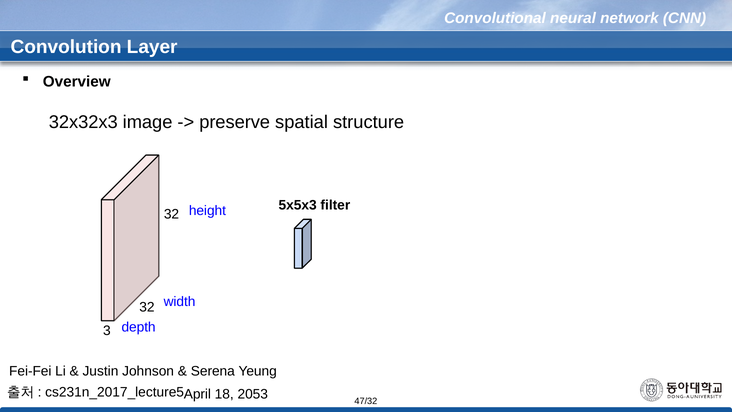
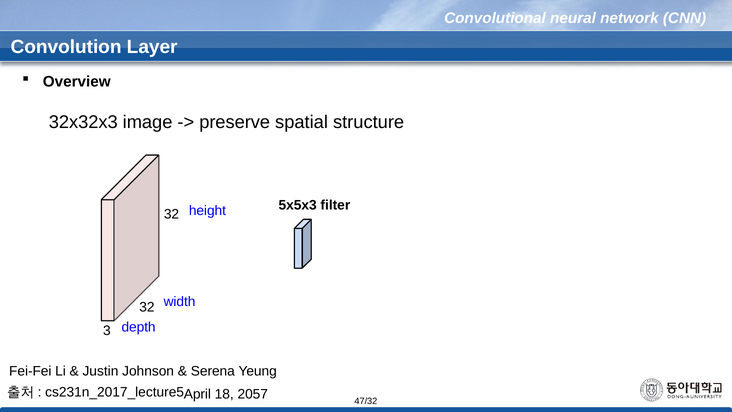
2053: 2053 -> 2057 (253, 394)
